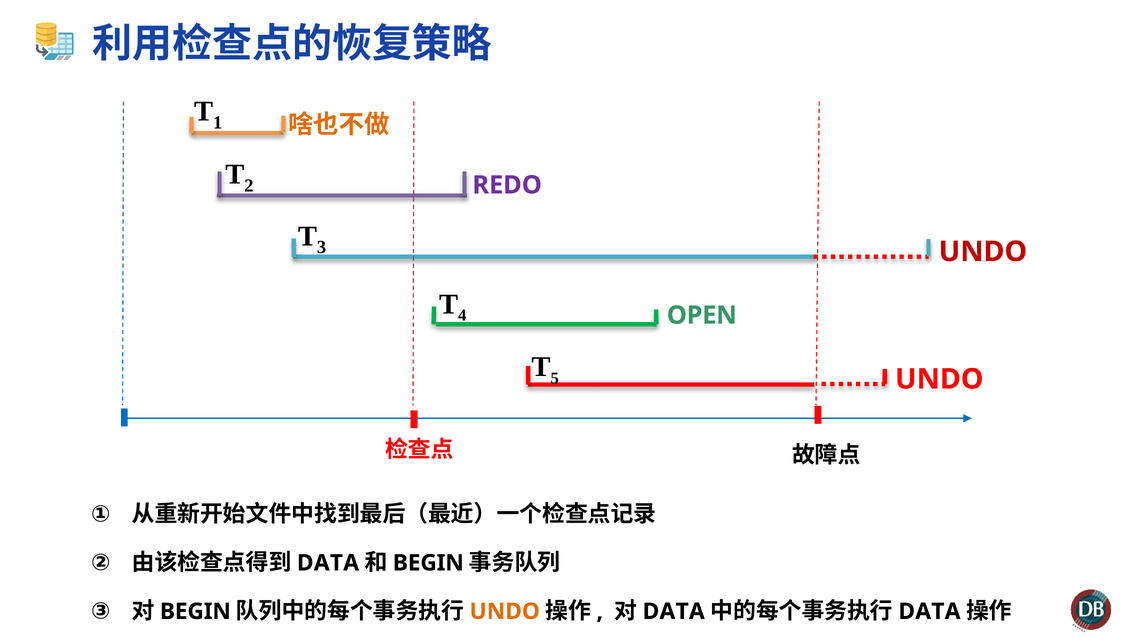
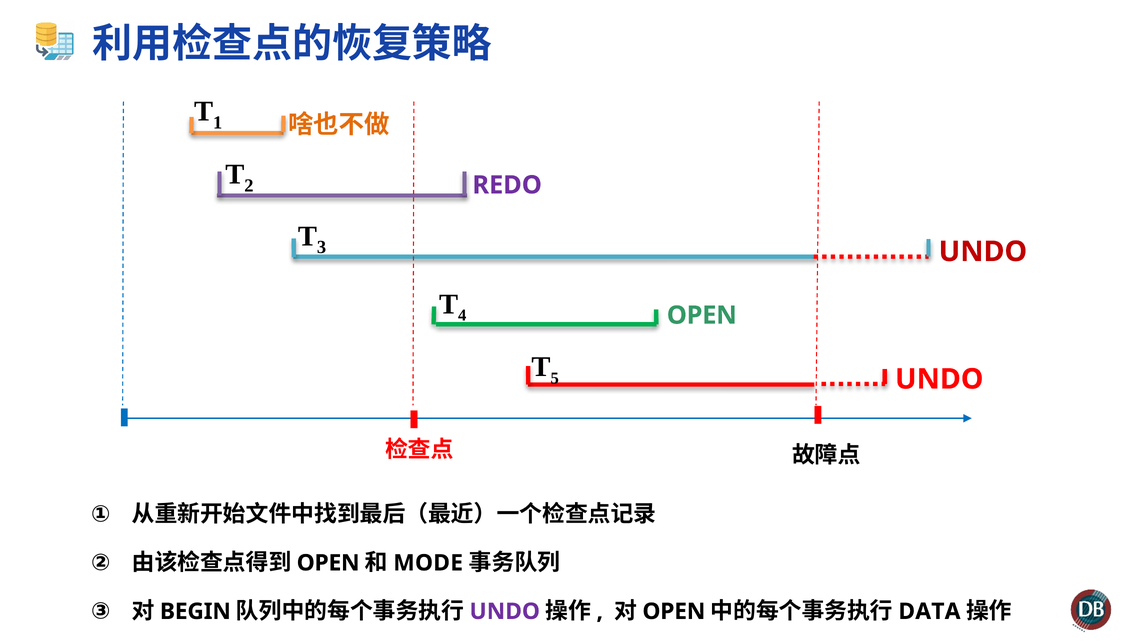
DATA: DATA -> OPEN (328, 563)
BEGIN: BEGIN -> MODE (428, 563)
UNDO colour: orange -> purple (505, 611)
DATA: DATA -> OPEN (674, 611)
